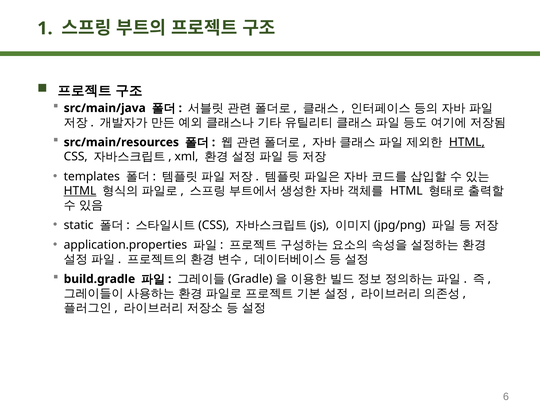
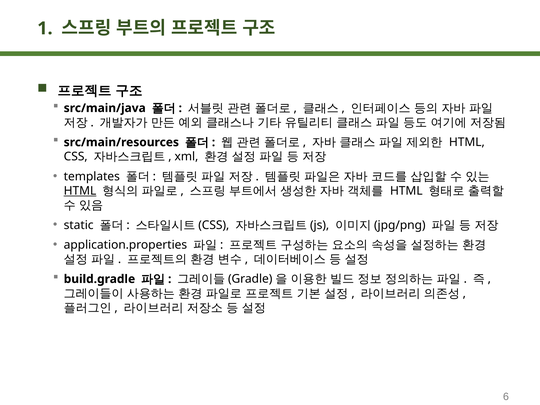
HTML underline: present -> none (467, 142)
